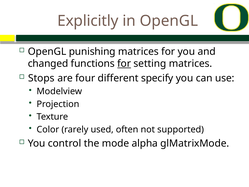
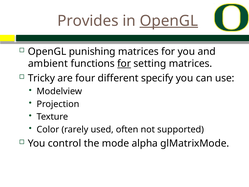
Explicitly: Explicitly -> Provides (88, 21)
OpenGL underline: none -> present (169, 21)
changed: changed -> ambient (48, 64)
Stops: Stops -> Tricky (41, 78)
